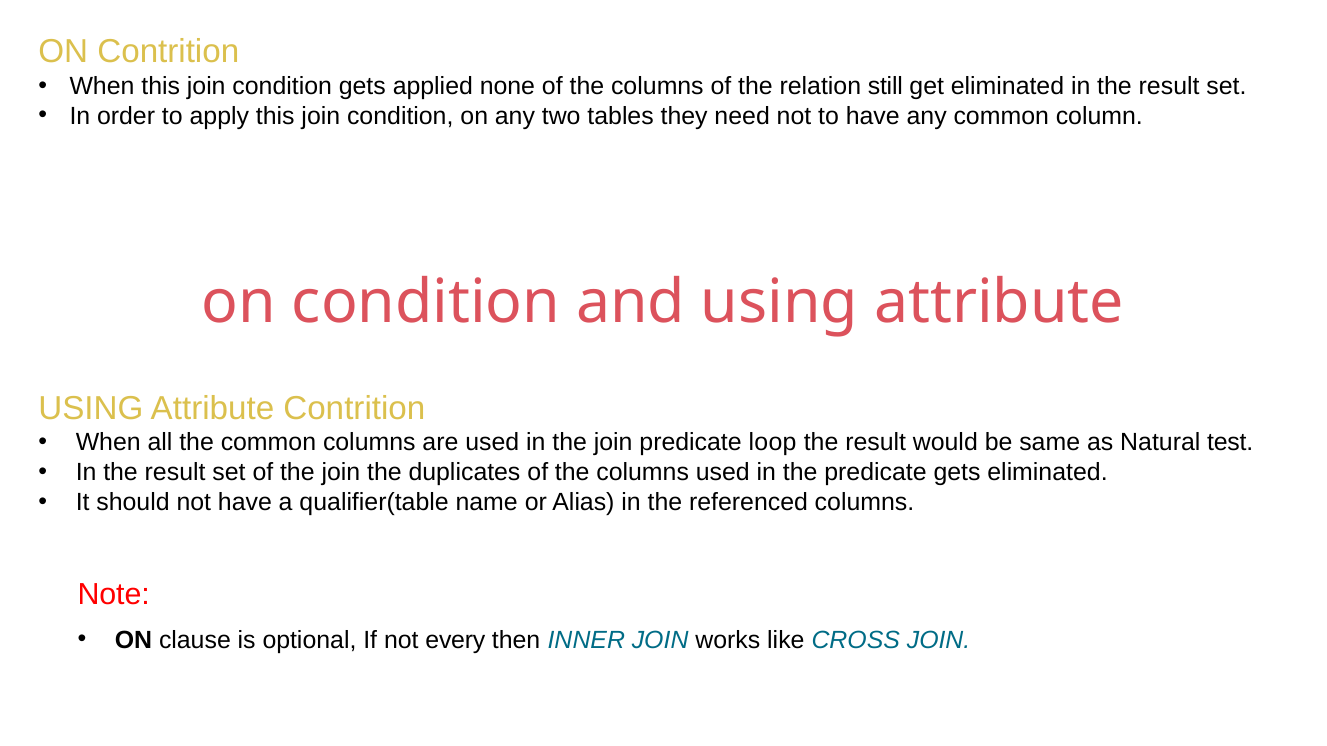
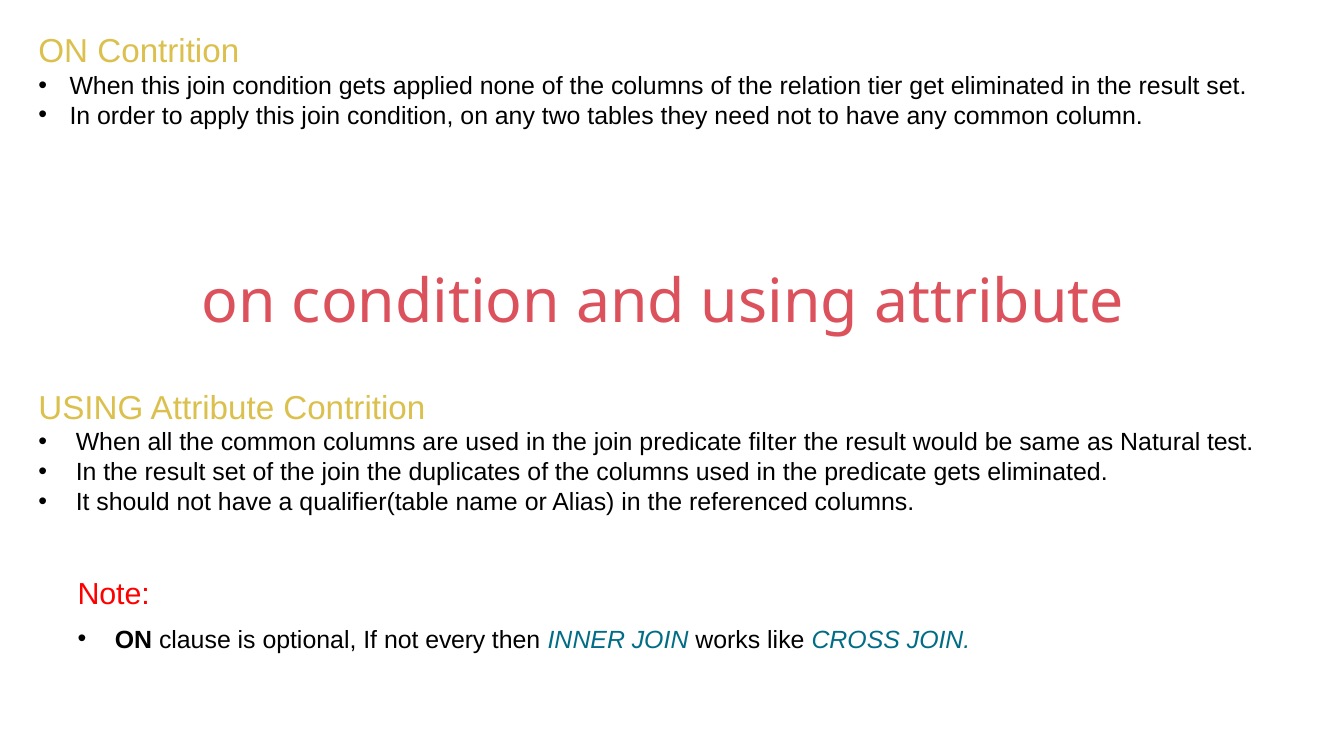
still: still -> tier (885, 86)
loop: loop -> filter (773, 443)
